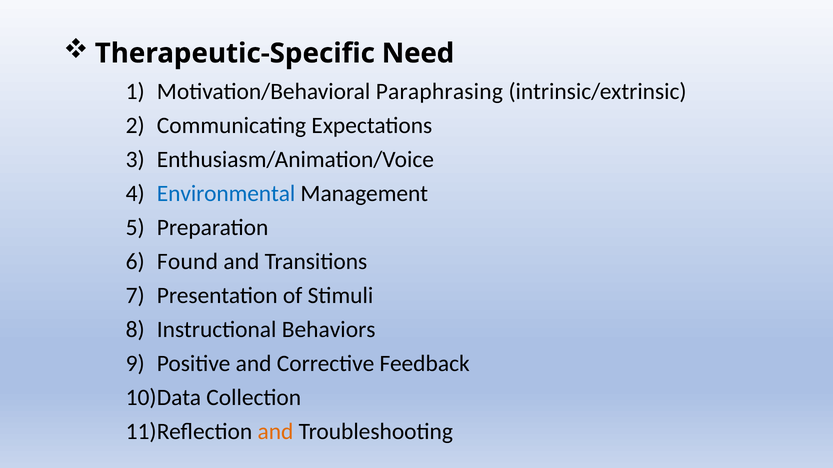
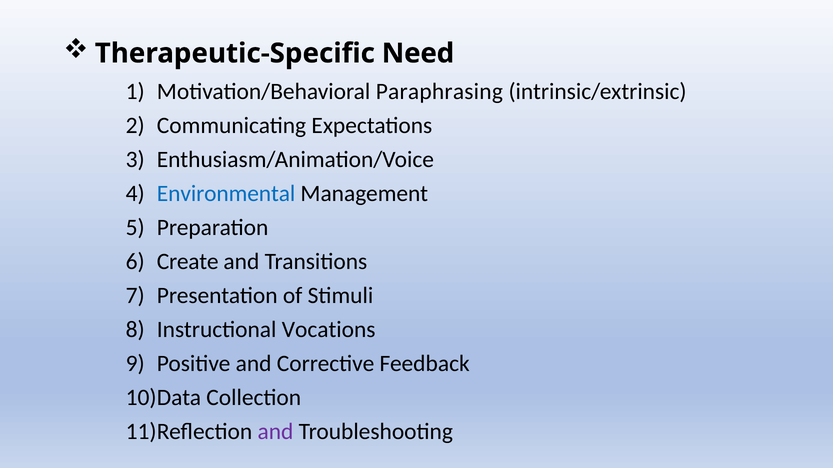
Found: Found -> Create (188, 262)
Behaviors: Behaviors -> Vocations (329, 330)
and colour: orange -> purple (275, 432)
